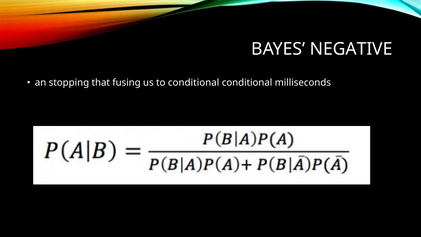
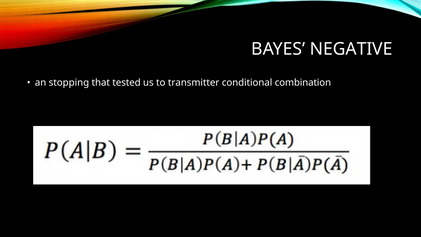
fusing: fusing -> tested (127, 83)
to conditional: conditional -> transmitter (194, 83)
milliseconds: milliseconds -> combination (303, 83)
